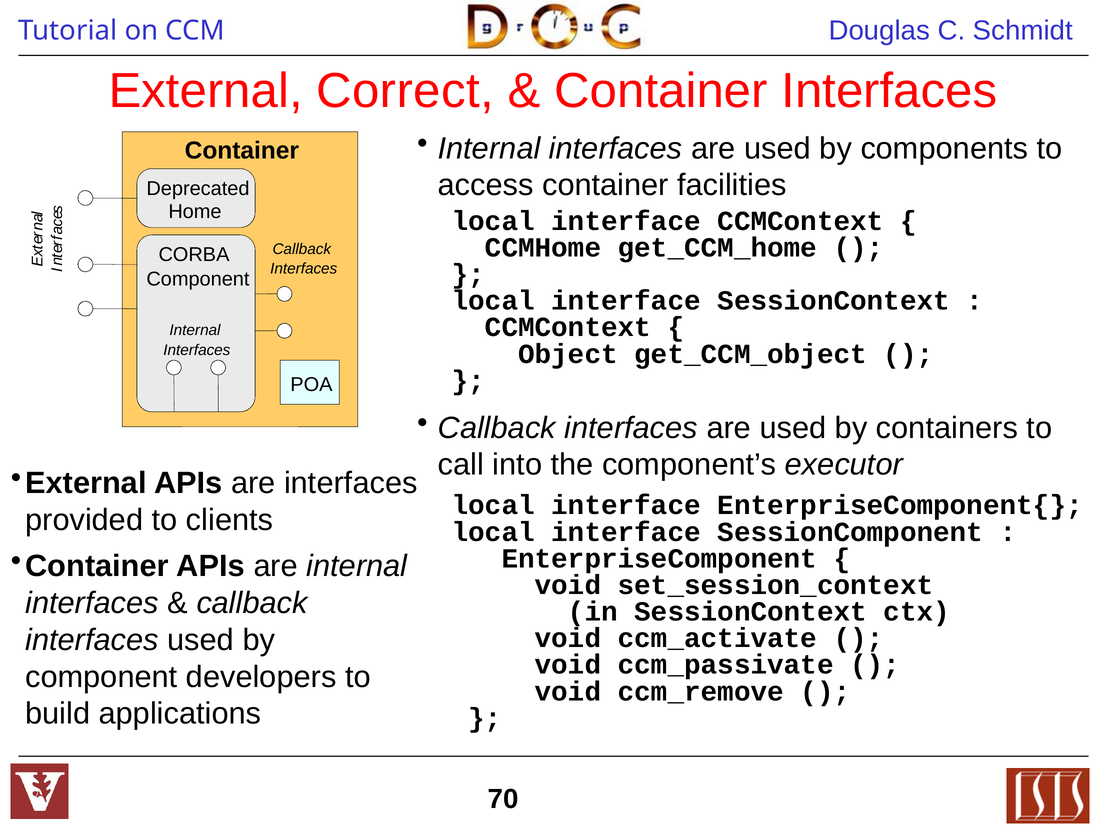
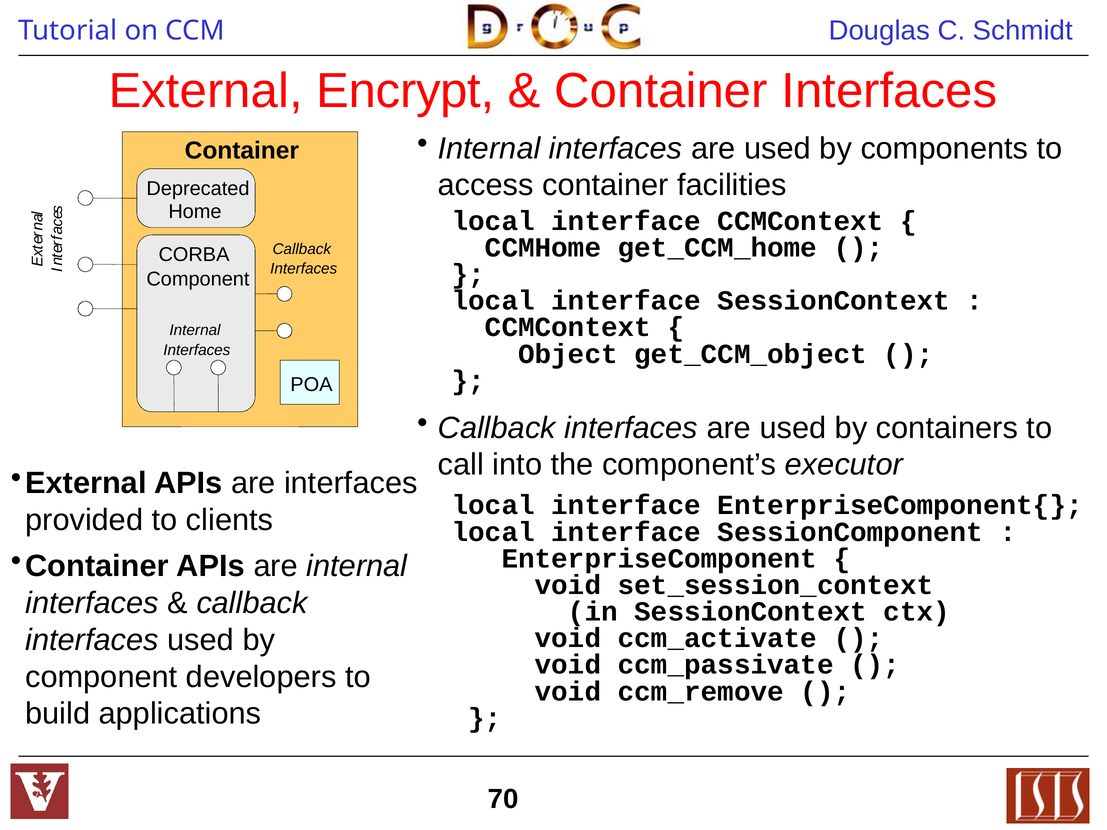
Correct: Correct -> Encrypt (405, 91)
